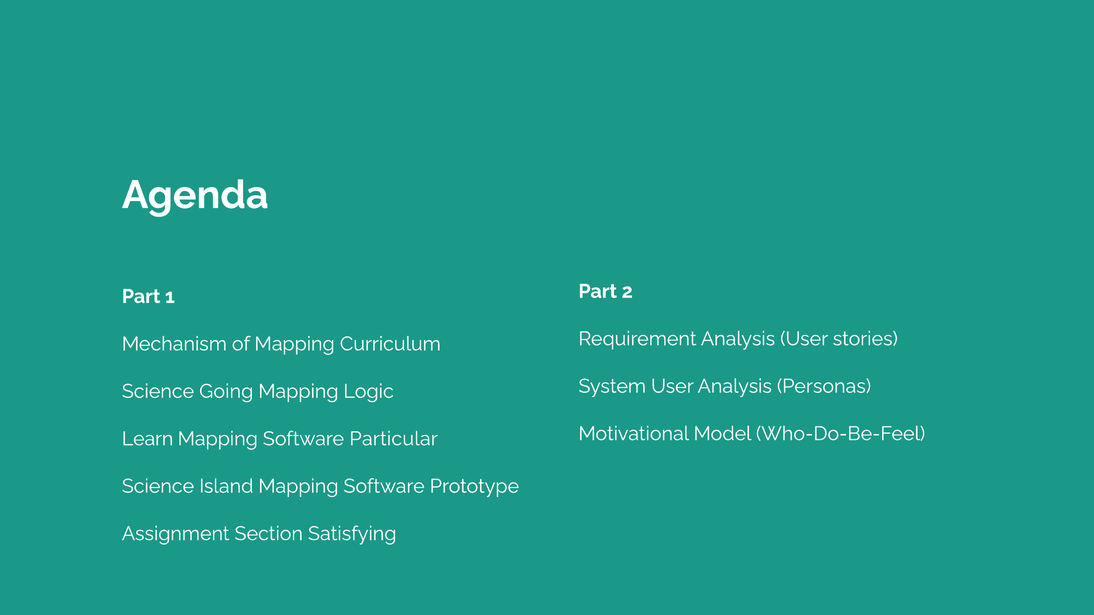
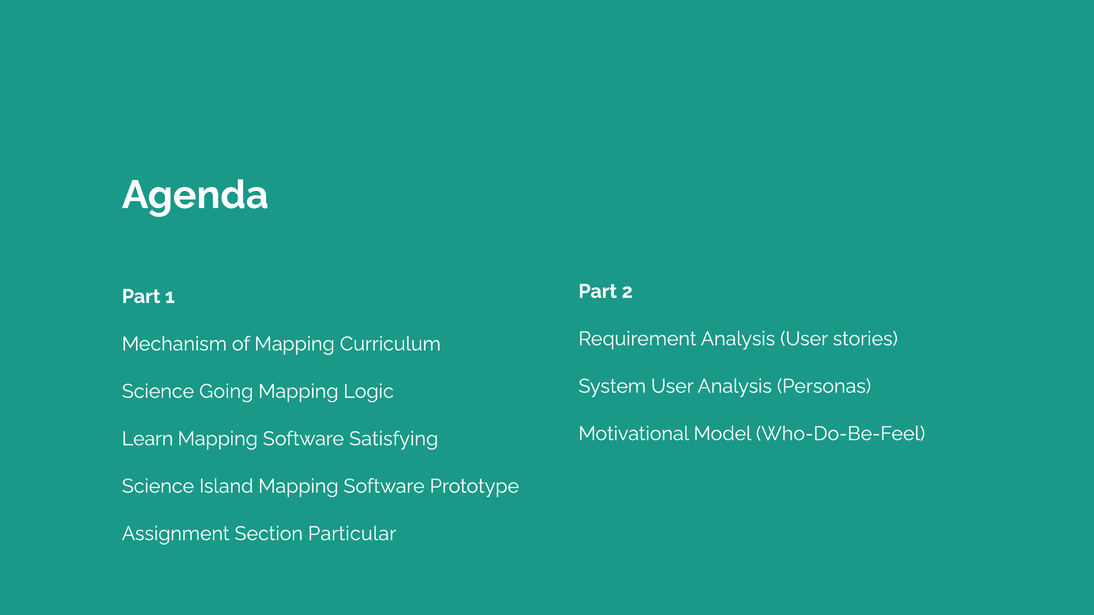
Particular: Particular -> Satisfying (394, 439)
Satisfying: Satisfying -> Particular (352, 534)
